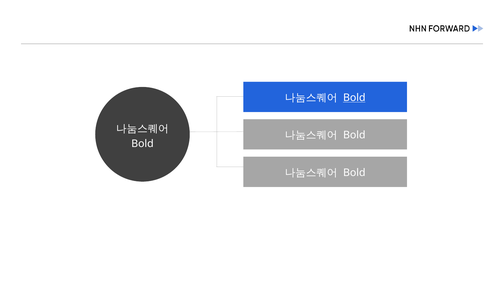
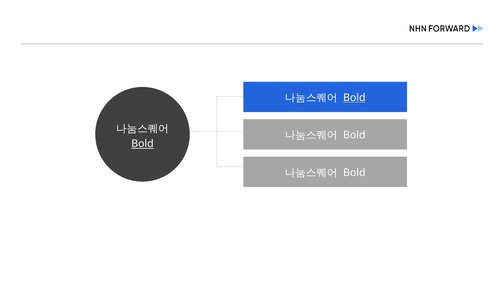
Bold underline: none -> present (142, 144)
